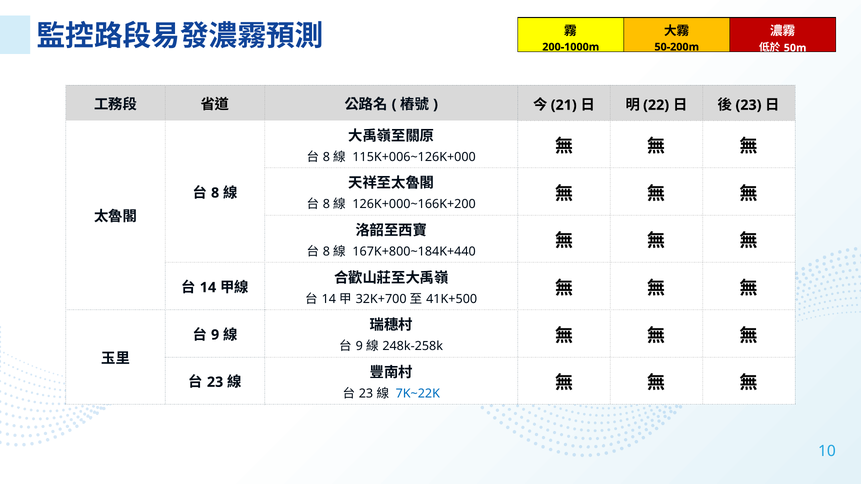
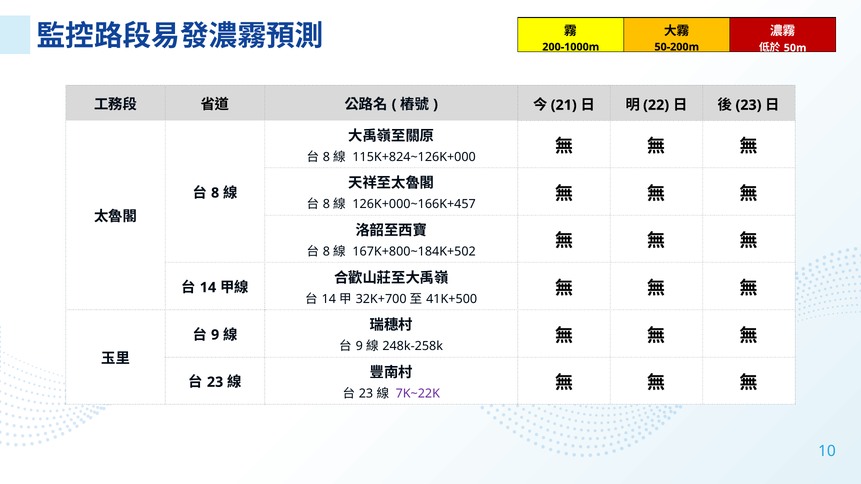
115K+006~126K+000: 115K+006~126K+000 -> 115K+824~126K+000 (414, 157)
126K+000~166K+200: 126K+000~166K+200 -> 126K+000~166K+457 (414, 204)
167K+800~184K+440: 167K+800~184K+440 -> 167K+800~184K+502 (414, 252)
7K~22K colour: blue -> purple (418, 394)
